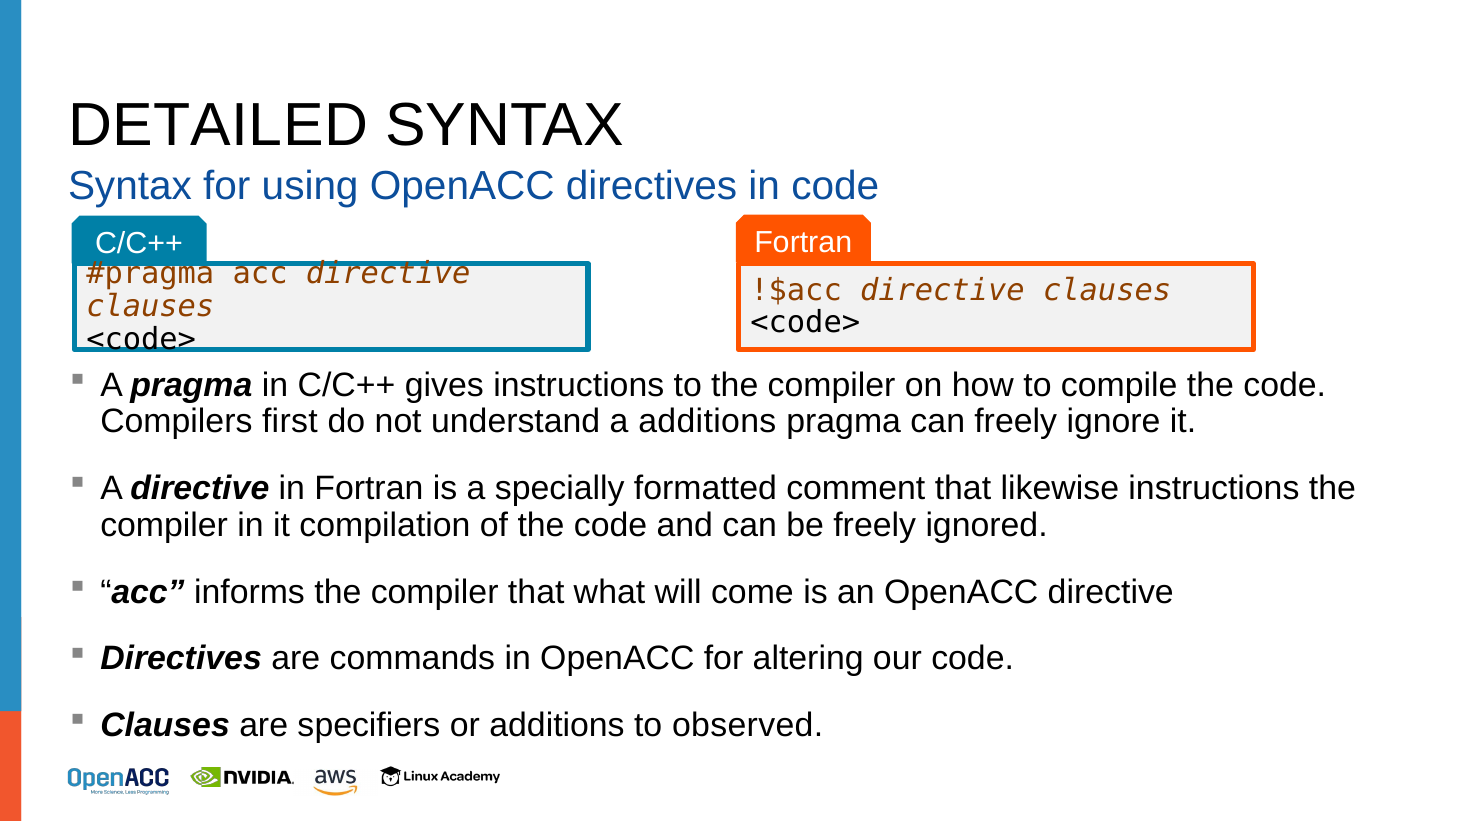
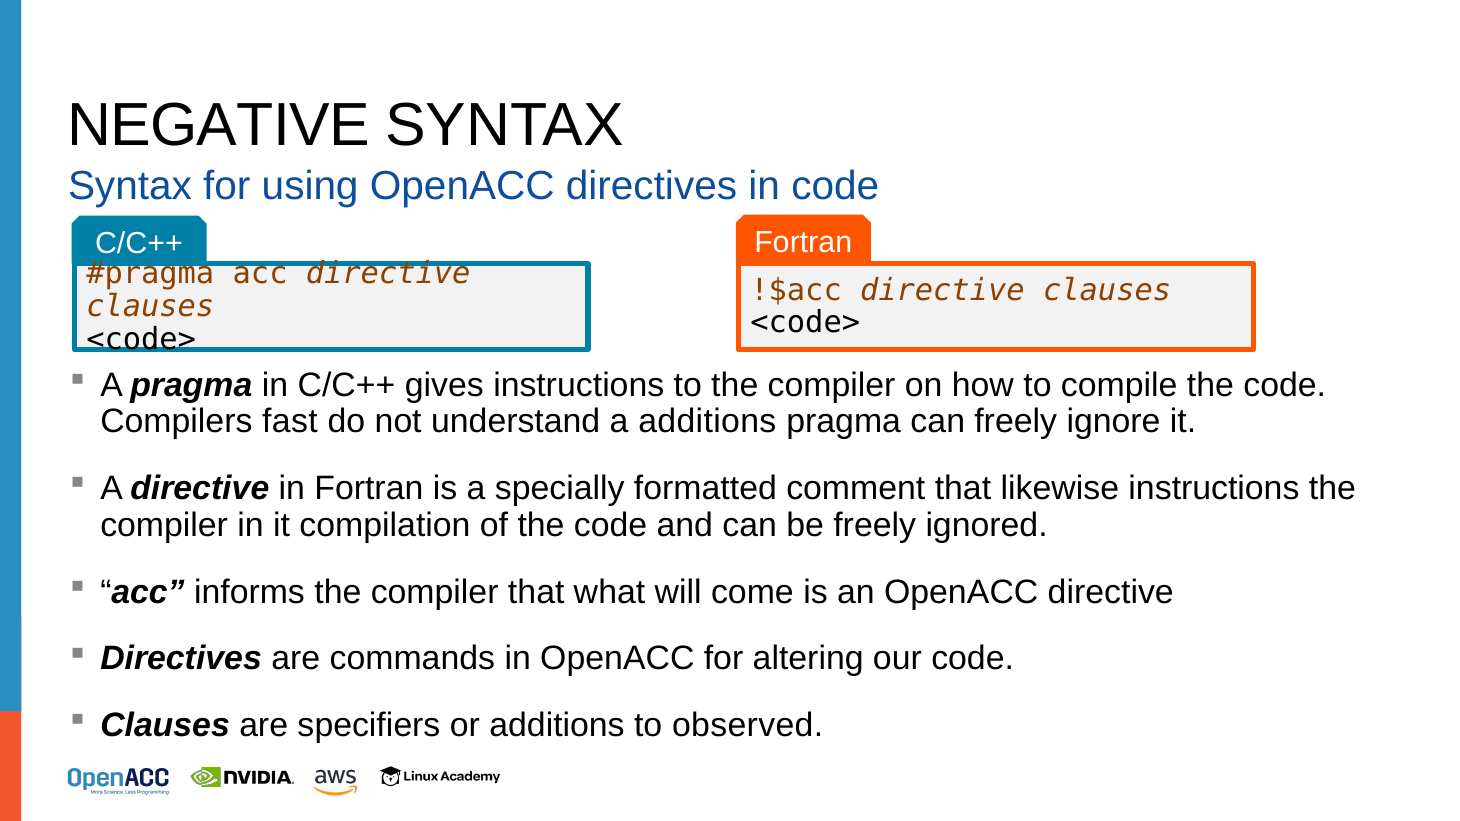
DETAILED: DETAILED -> NEGATIVE (219, 126)
first: first -> fast (290, 422)
